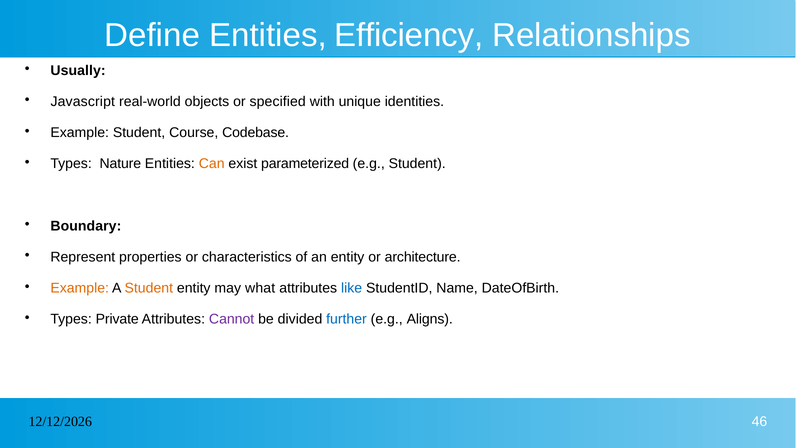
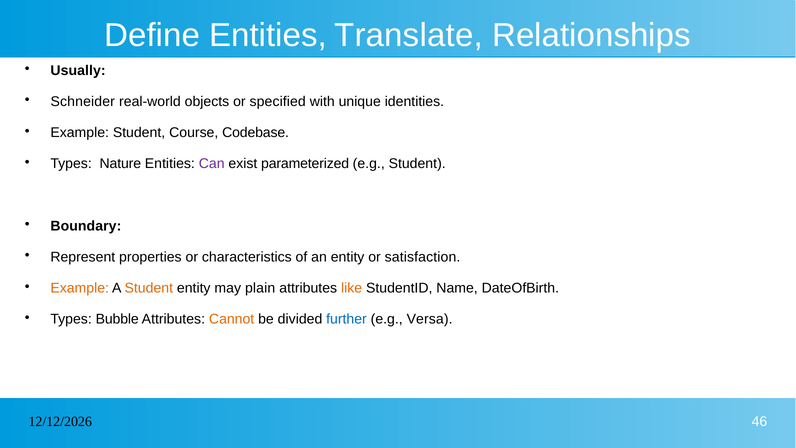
Efficiency: Efficiency -> Translate (408, 35)
Javascript: Javascript -> Schneider (83, 101)
Can colour: orange -> purple (212, 164)
architecture: architecture -> satisfaction (423, 257)
what: what -> plain (260, 288)
like colour: blue -> orange (352, 288)
Private: Private -> Bubble (117, 319)
Cannot colour: purple -> orange (232, 319)
Aligns: Aligns -> Versa (430, 319)
